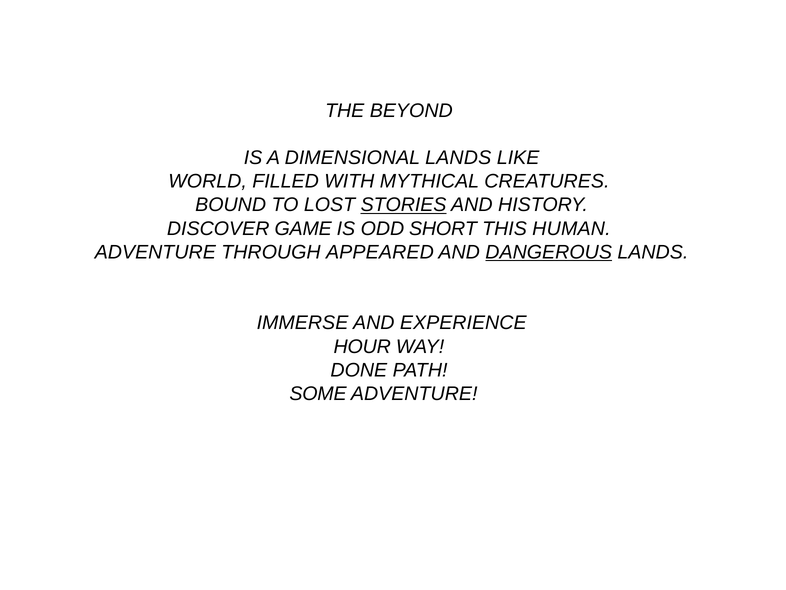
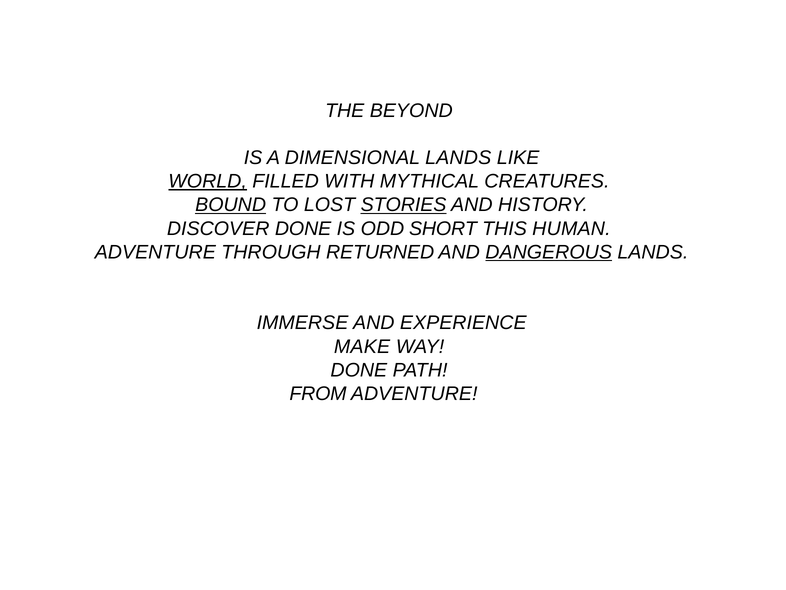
WORLD underline: none -> present (208, 181)
BOUND underline: none -> present (231, 205)
DISCOVER GAME: GAME -> DONE (303, 228)
APPEARED: APPEARED -> RETURNED (380, 252)
HOUR: HOUR -> MAKE (362, 346)
SOME: SOME -> FROM (318, 393)
